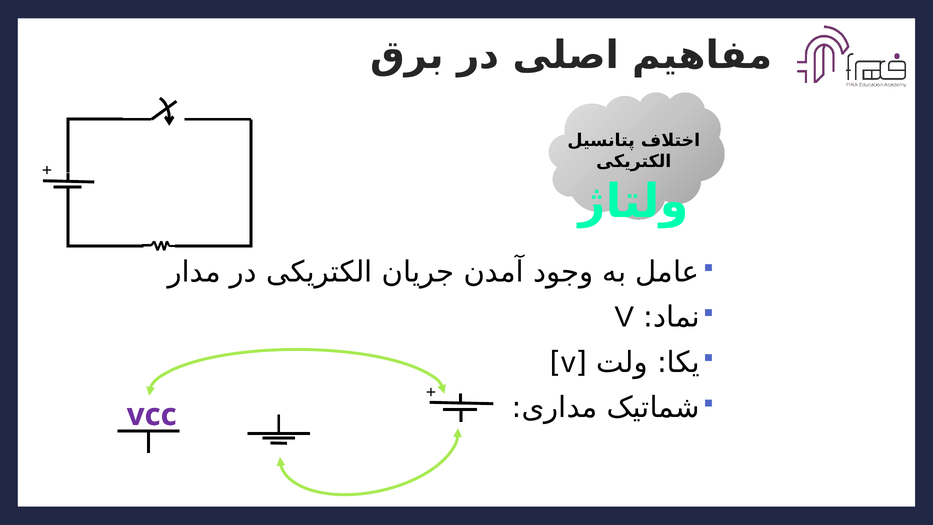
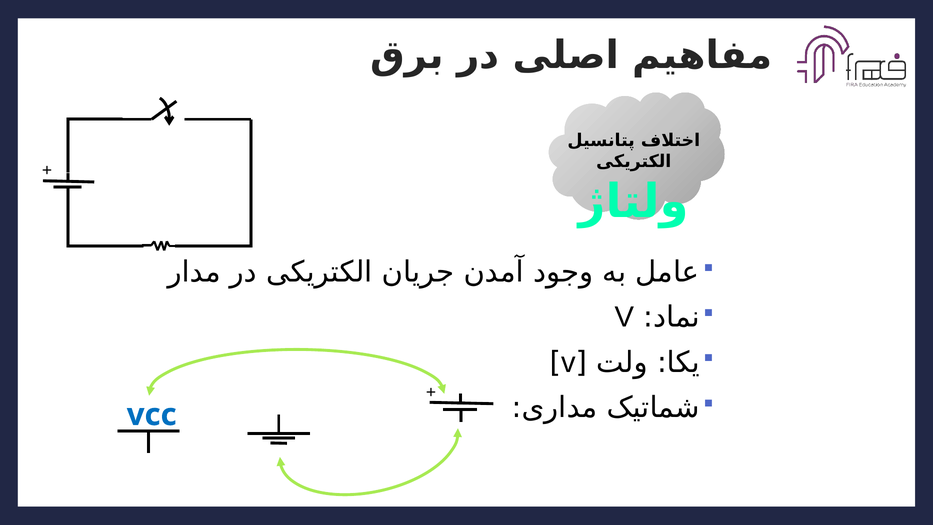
vcc colour: purple -> blue (152, 415)
